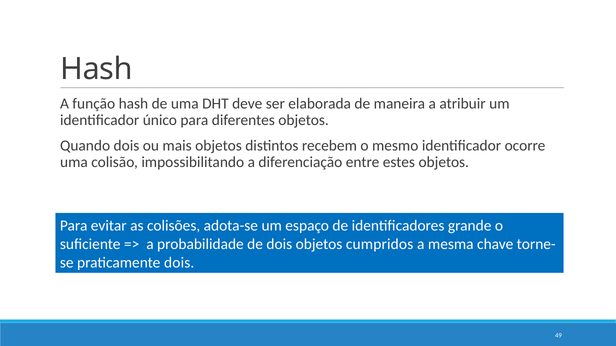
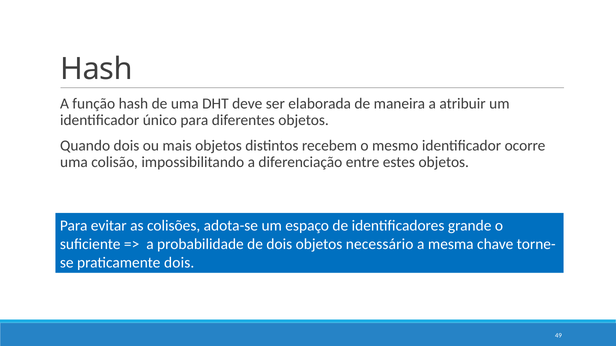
cumpridos: cumpridos -> necessário (380, 244)
